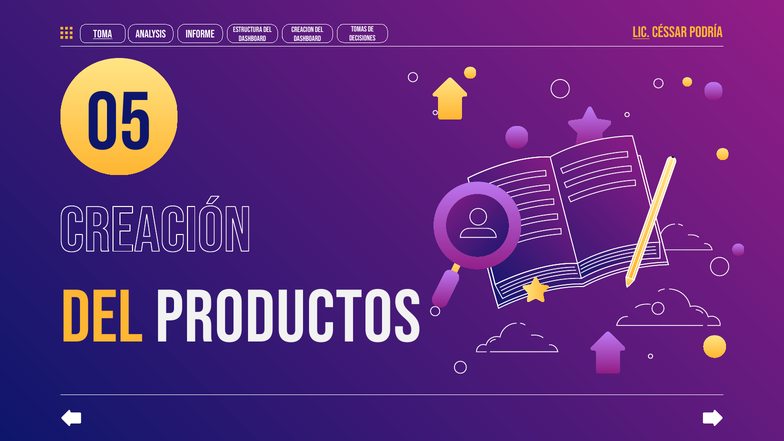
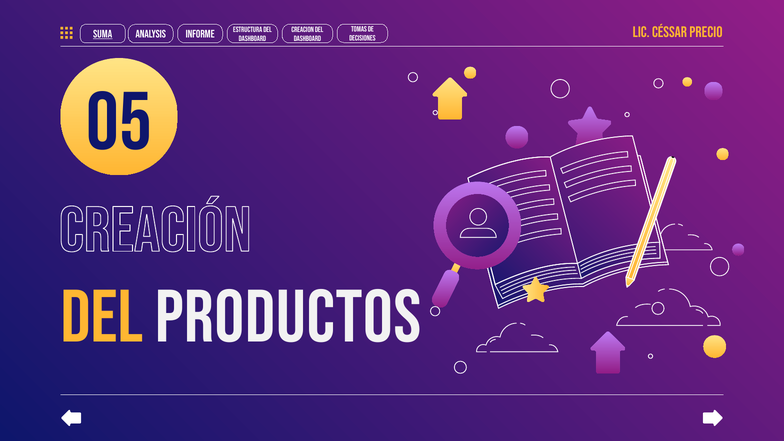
Toma: Toma -> Suma (103, 34)
Lic underline: present -> none (641, 32)
Podría: Podría -> Precio (706, 32)
